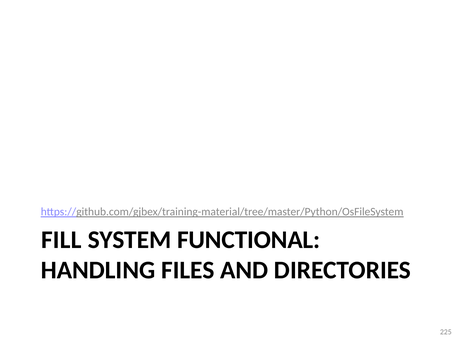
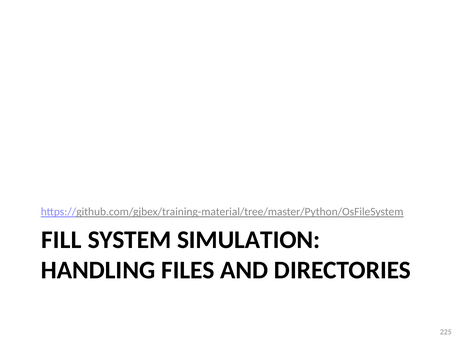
FUNCTIONAL: FUNCTIONAL -> SIMULATION (249, 240)
